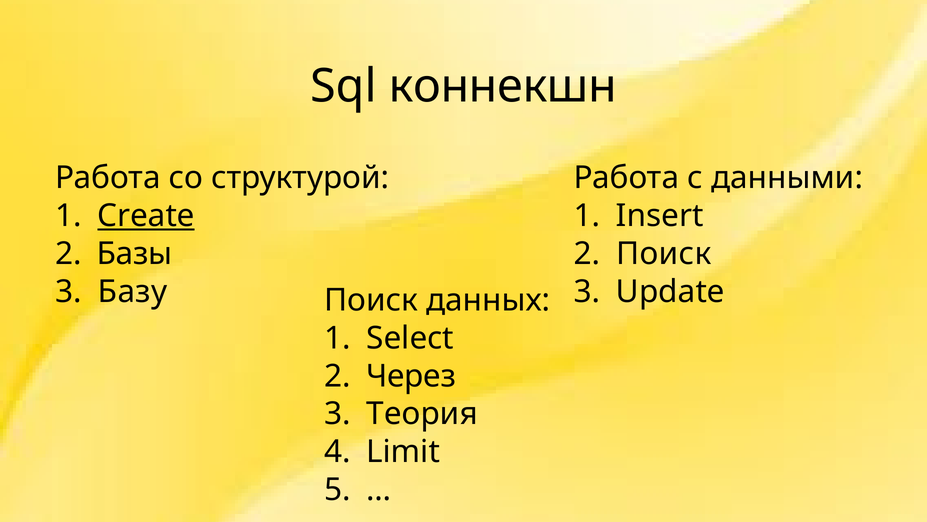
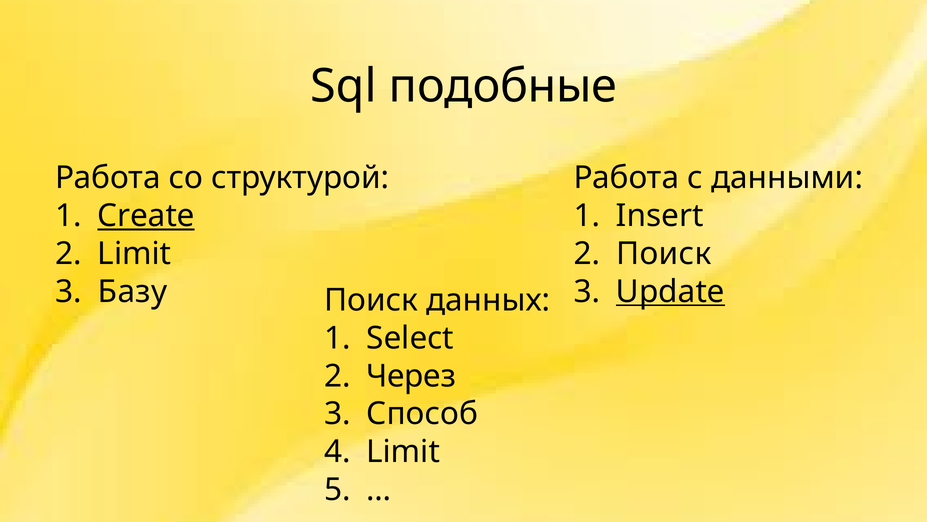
коннекшн: коннекшн -> подобные (503, 86)
Базы: Базы -> Limit (134, 253)
Update underline: none -> present (670, 291)
Теория: Теория -> Способ (422, 414)
